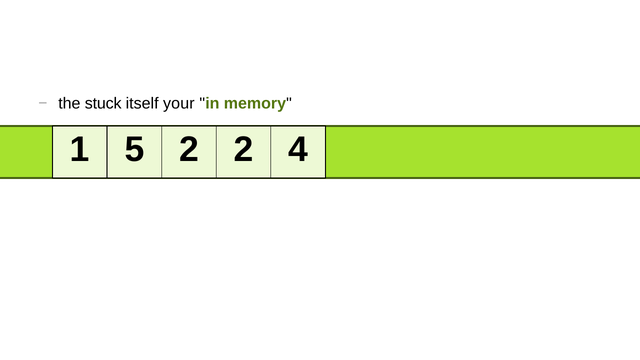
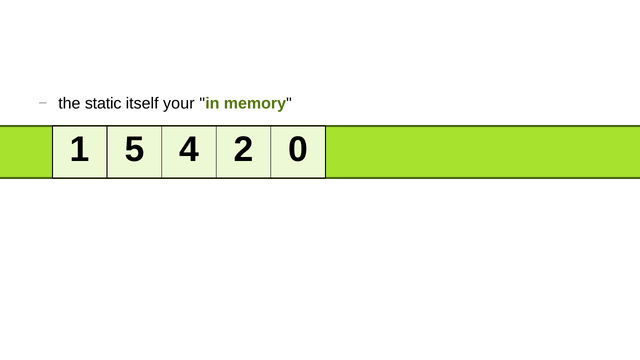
stuck: stuck -> static (103, 104)
5 2: 2 -> 4 (189, 149)
4: 4 -> 0 (298, 149)
